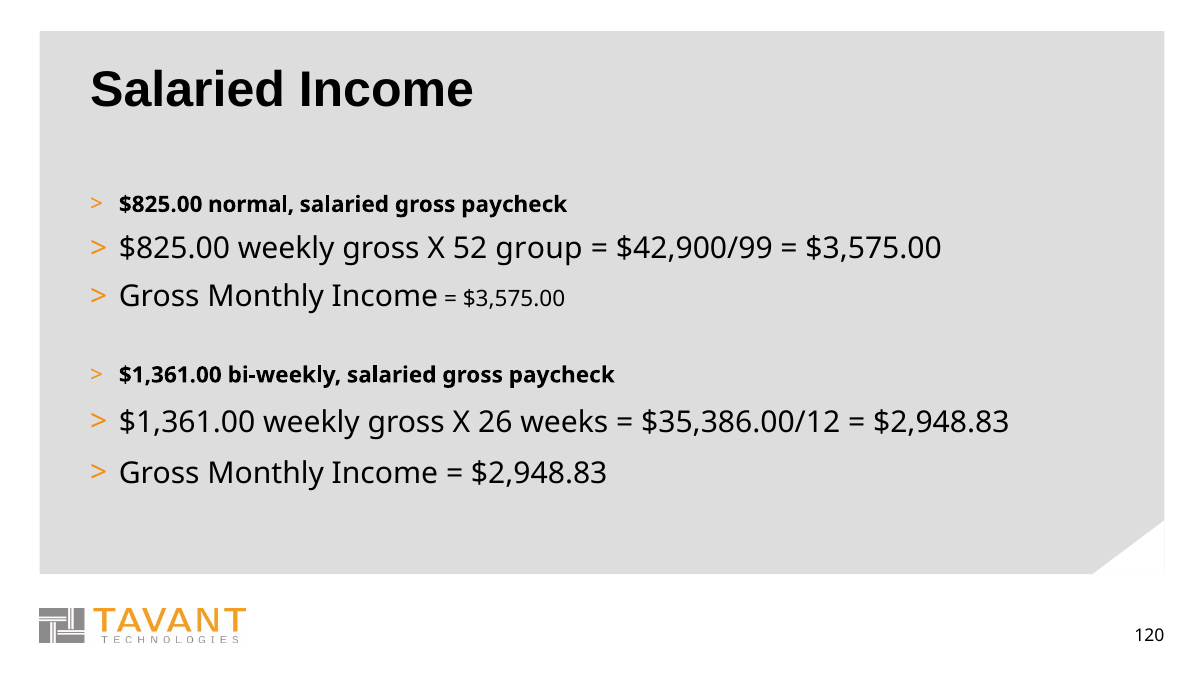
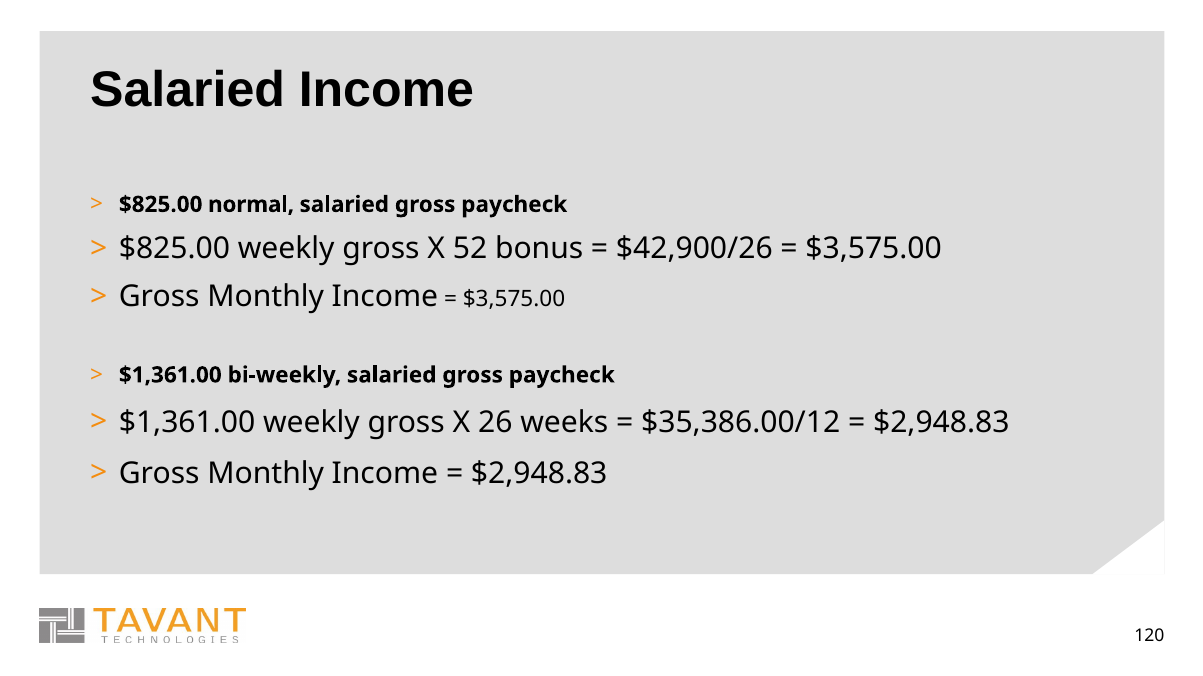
group: group -> bonus (539, 249)
$42,900/99: $42,900/99 -> $42,900/26 (694, 249)
